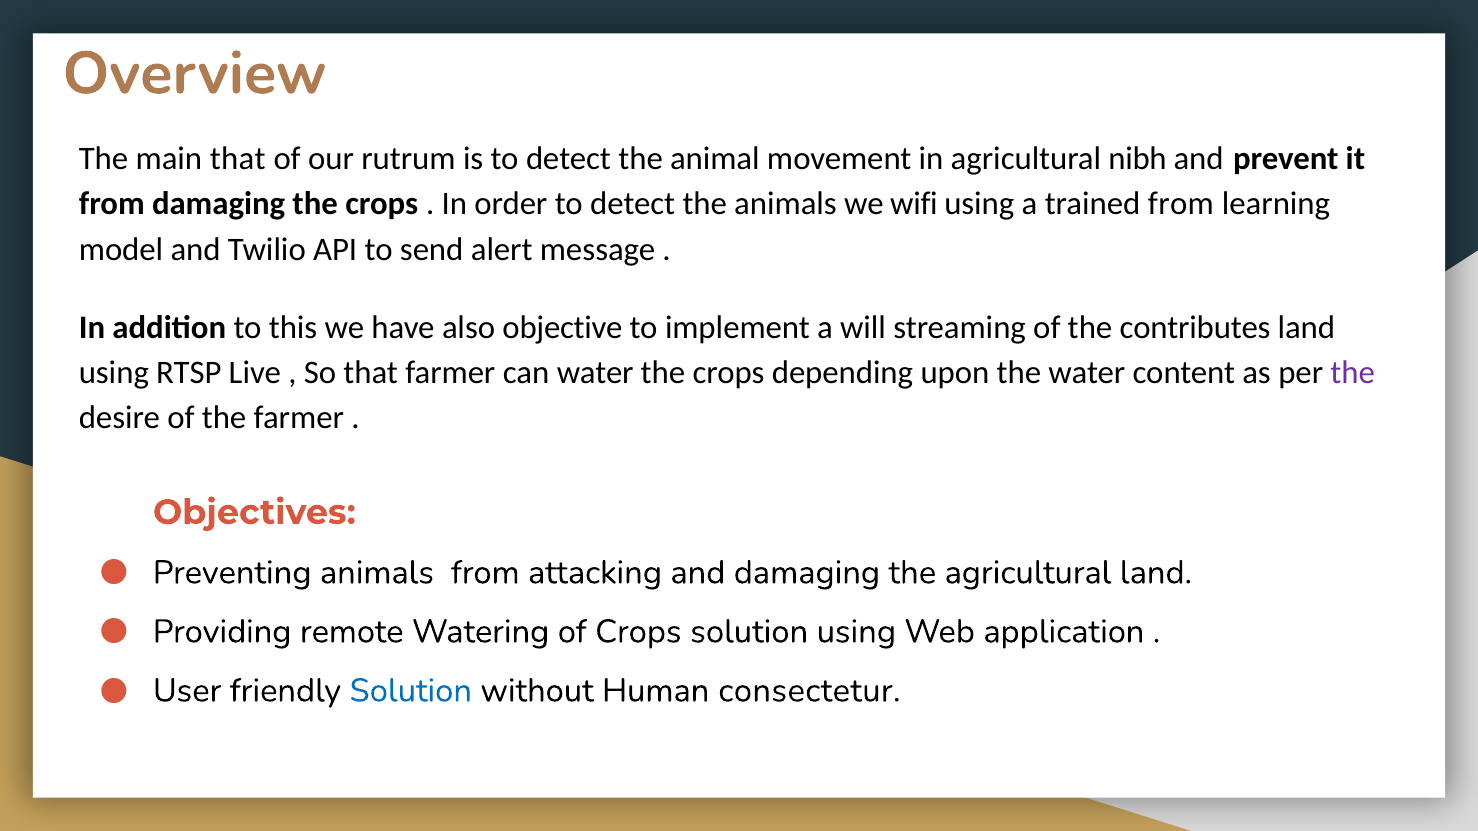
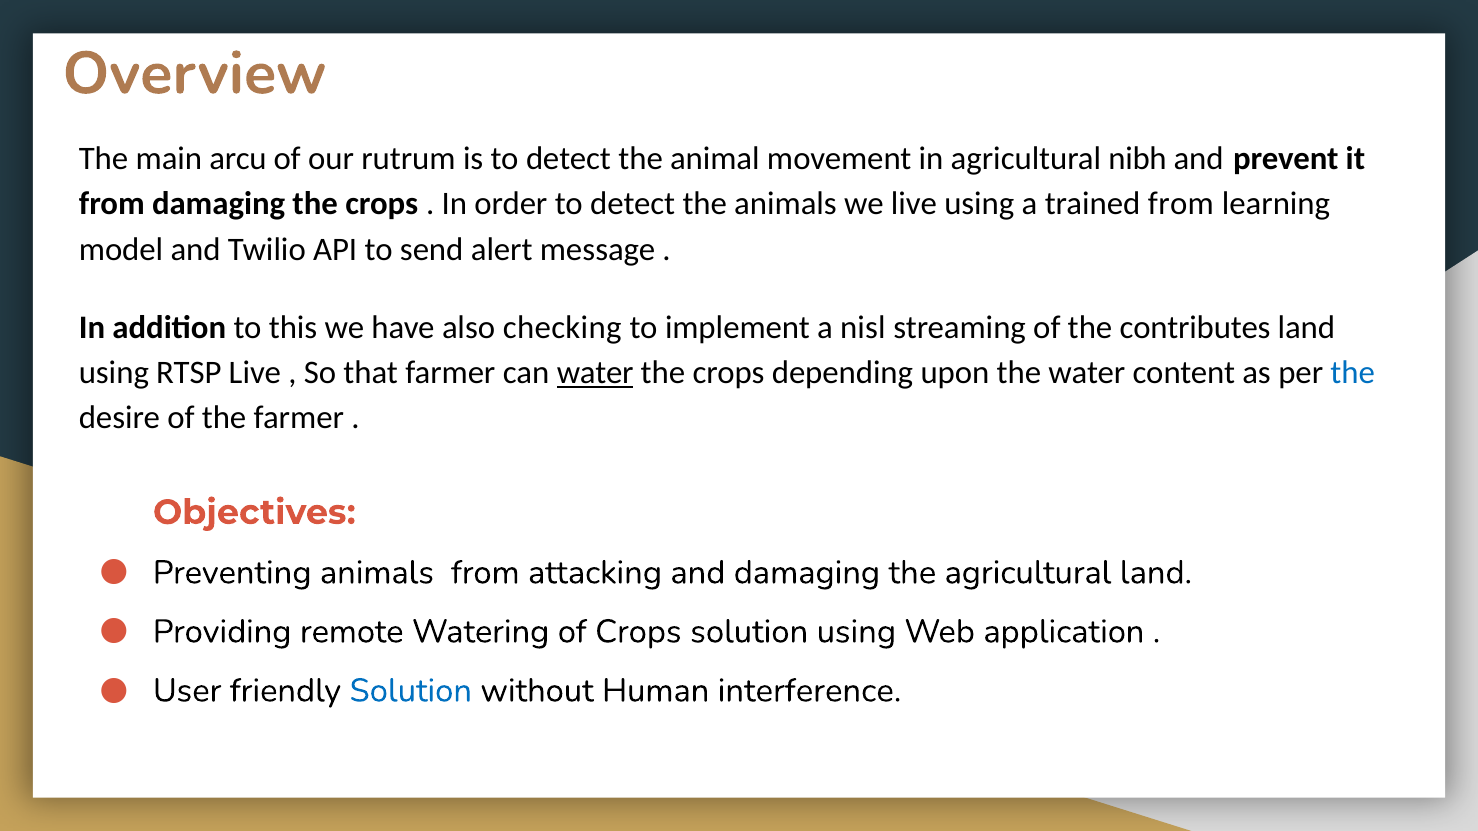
main that: that -> arcu (238, 159)
we wifi: wifi -> live (914, 204)
also objective: objective -> checking (562, 328)
will: will -> nisl (863, 328)
water underline: none -> present (595, 373)
the colour: purple -> blue (1353, 373)
consectetur: consectetur -> interference (810, 691)
